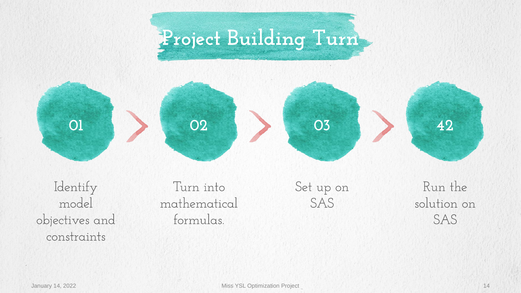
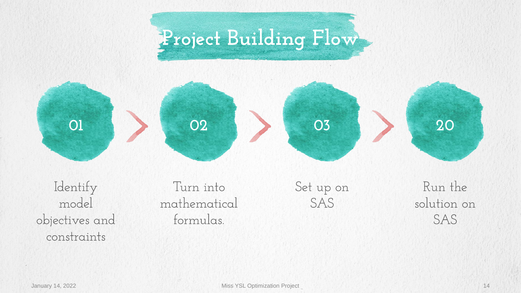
Building Turn: Turn -> Flow (335, 38)
42: 42 -> 20 (445, 125)
